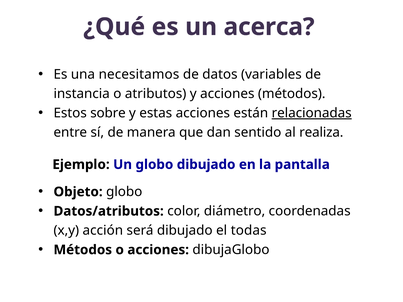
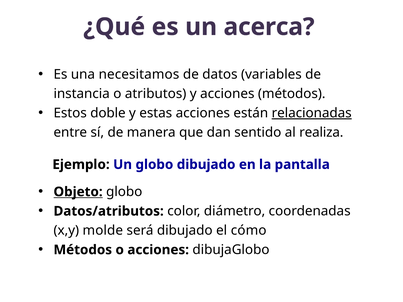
sobre: sobre -> doble (108, 113)
Objeto underline: none -> present (78, 192)
acción: acción -> molde (103, 231)
todas: todas -> cómo (249, 231)
